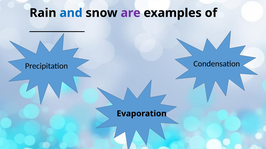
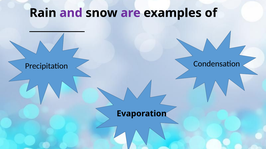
and colour: blue -> purple (71, 13)
